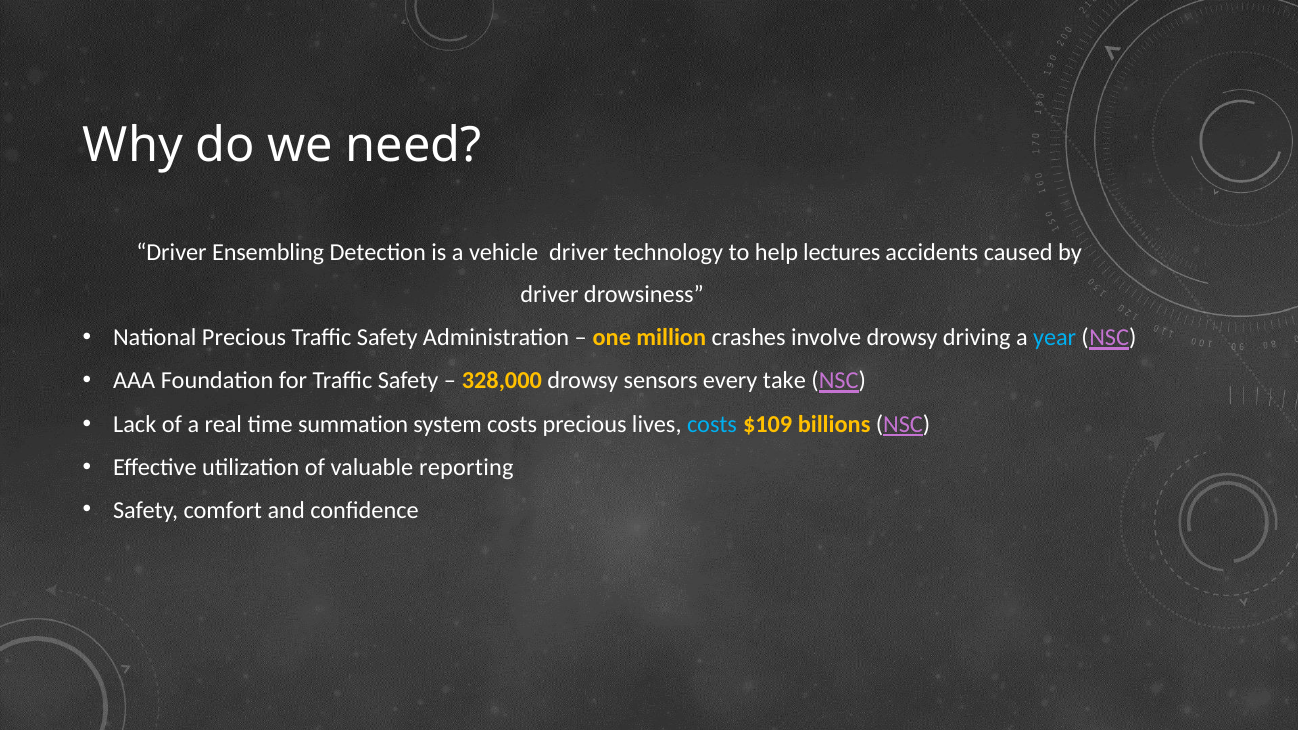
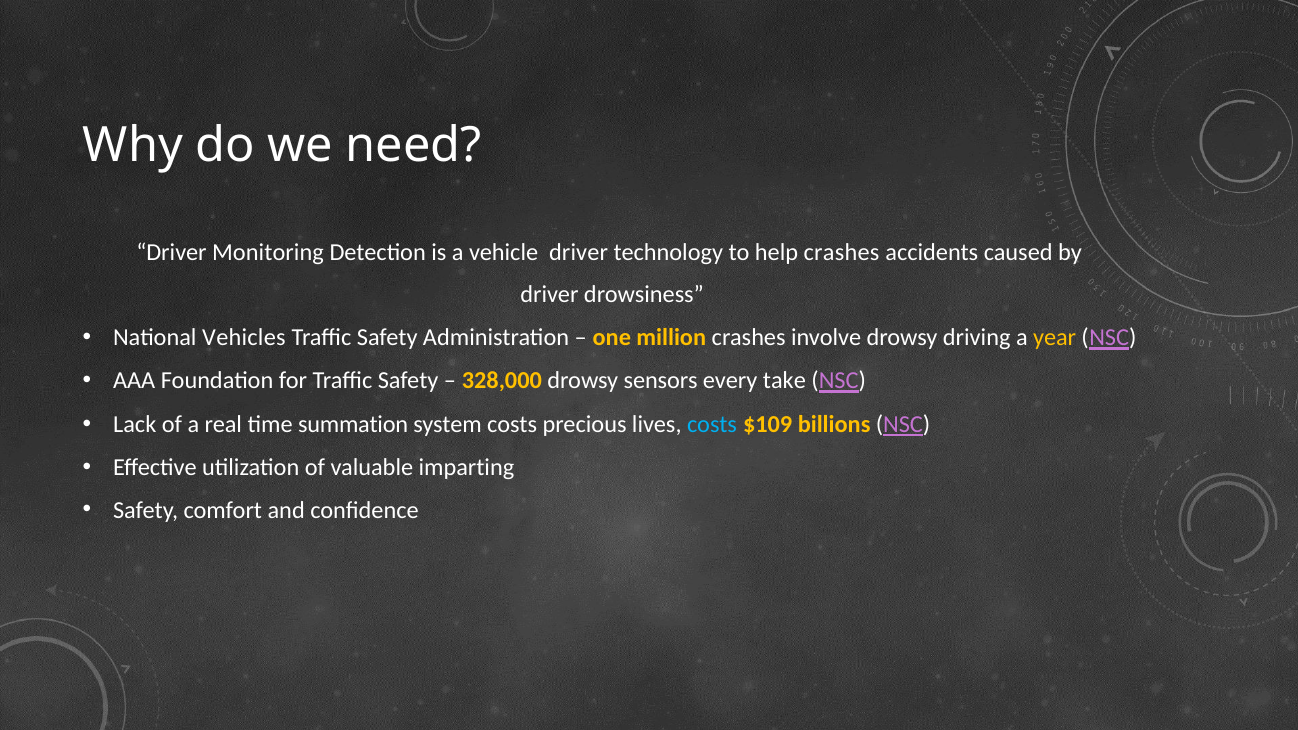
Ensembling: Ensembling -> Monitoring (268, 252)
help lectures: lectures -> crashes (842, 252)
National Precious: Precious -> Vehicles (244, 338)
year colour: light blue -> yellow (1055, 338)
reporting: reporting -> imparting (466, 467)
